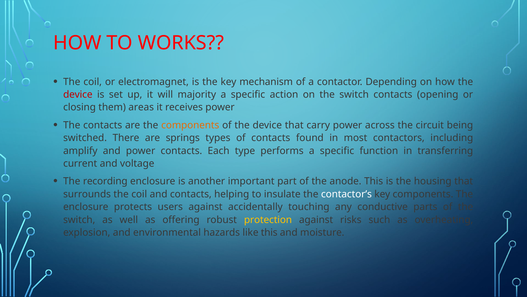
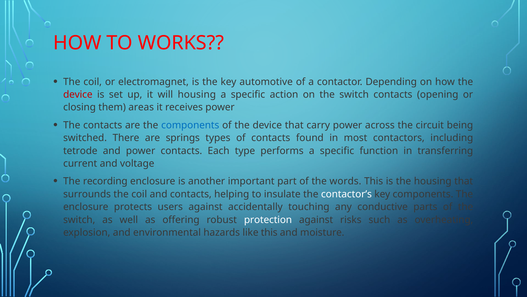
mechanism: mechanism -> automotive (266, 82)
will majority: majority -> housing (197, 94)
components colour: orange -> blue (190, 125)
amplify: amplify -> tetrode (80, 150)
anode: anode -> words (345, 181)
protection colour: yellow -> white (268, 219)
